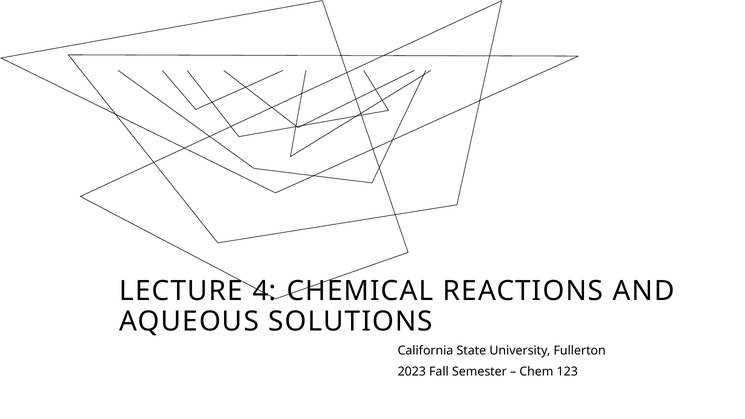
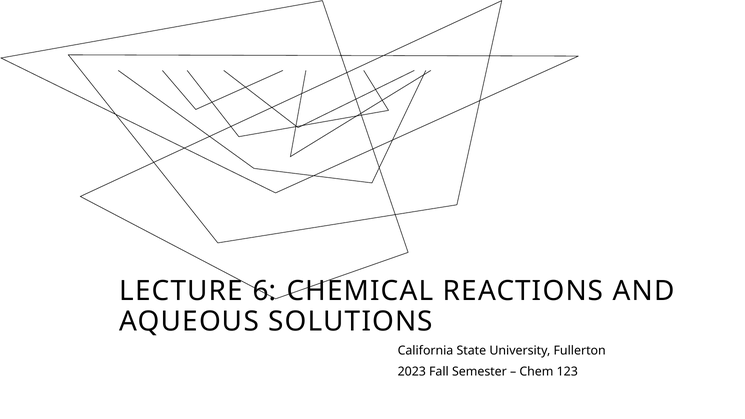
4: 4 -> 6 (265, 291)
